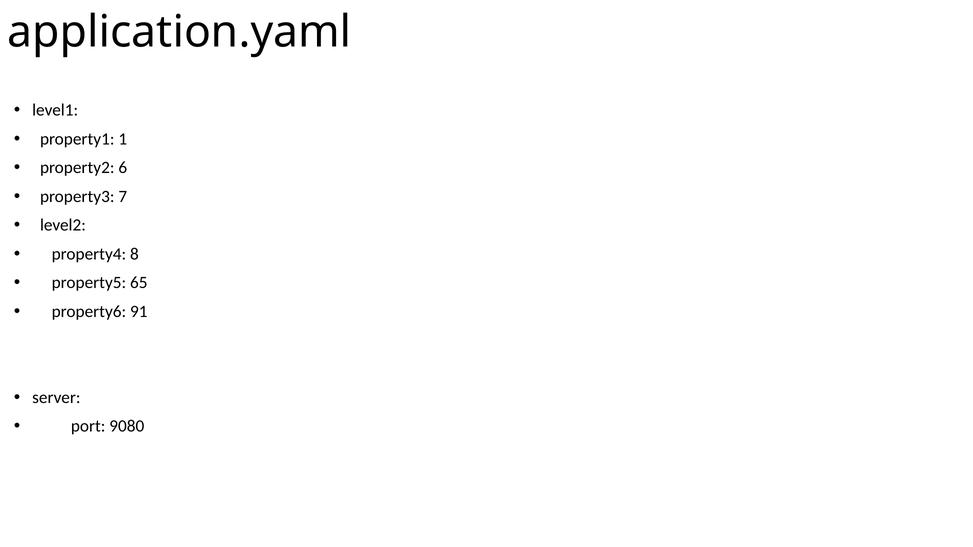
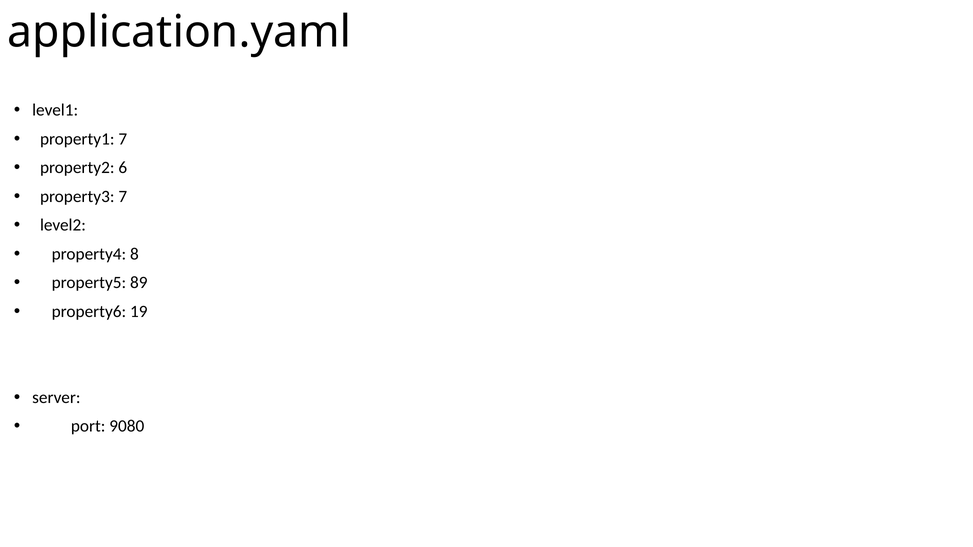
property1 1: 1 -> 7 (123, 139)
65: 65 -> 89 (139, 283)
91: 91 -> 19 (139, 311)
